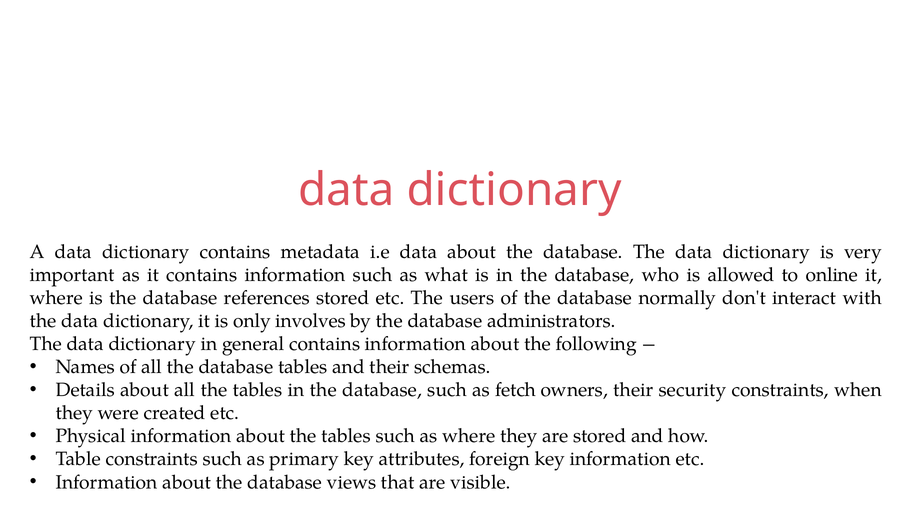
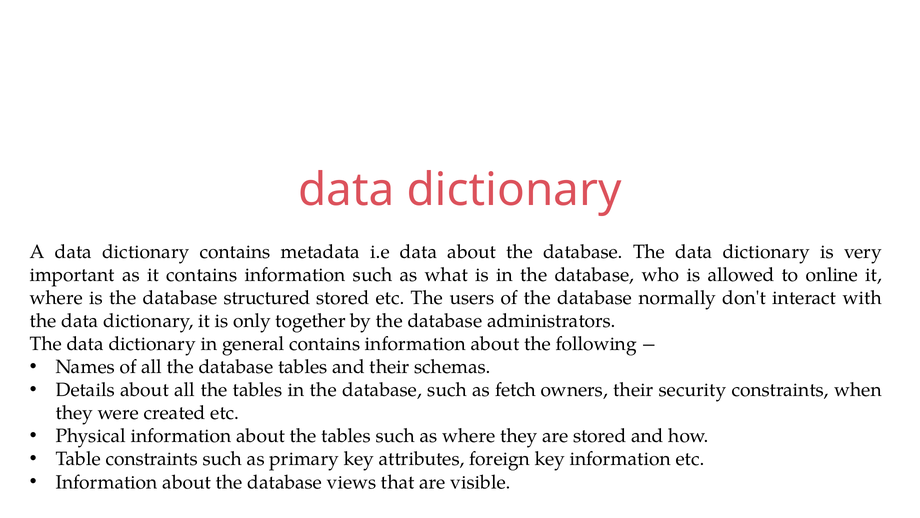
references: references -> structured (267, 298)
involves: involves -> together (311, 321)
